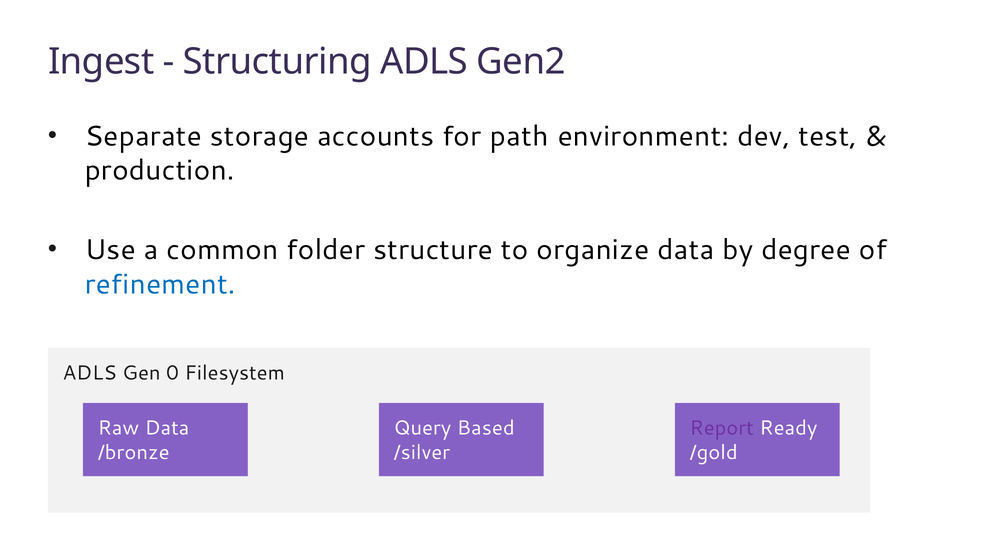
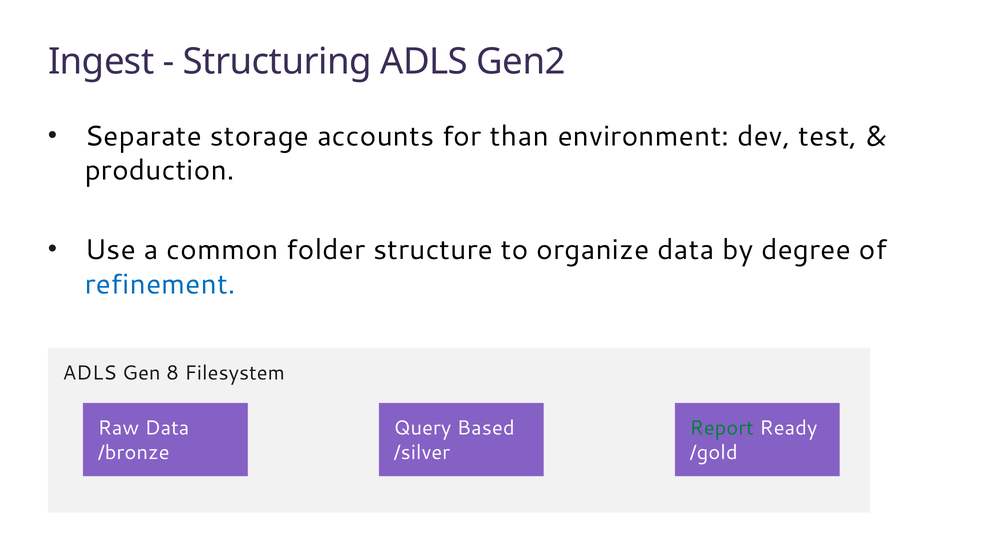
path: path -> than (519, 136)
0: 0 -> 8 (173, 373)
Report colour: purple -> green (722, 428)
